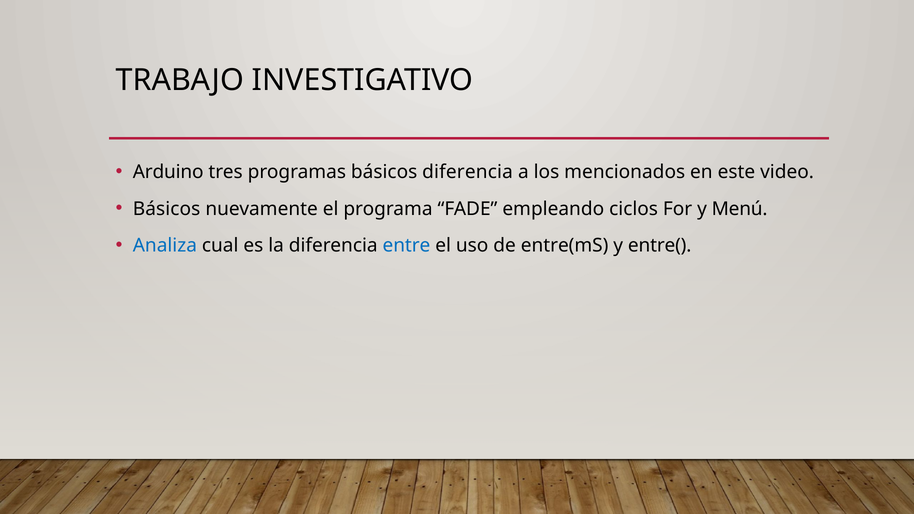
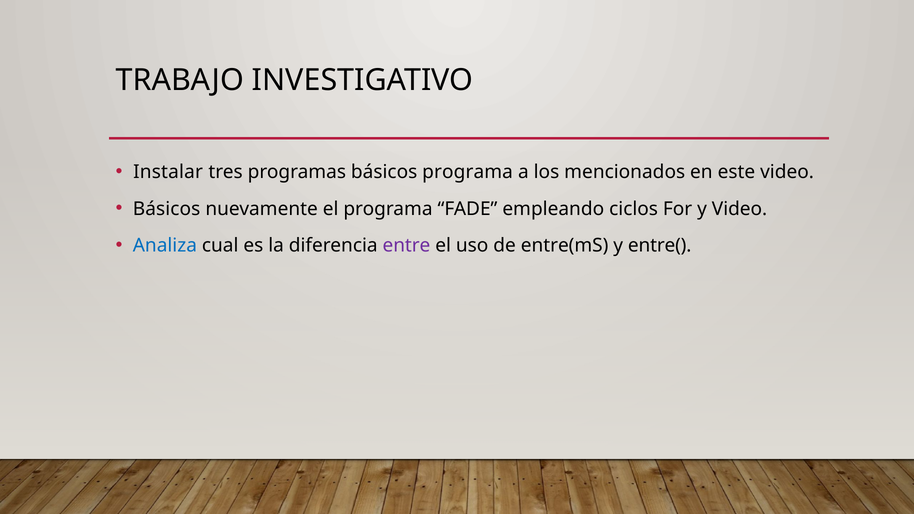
Arduino: Arduino -> Instalar (168, 172)
básicos diferencia: diferencia -> programa (468, 172)
y Menú: Menú -> Video (740, 209)
entre colour: blue -> purple (406, 246)
